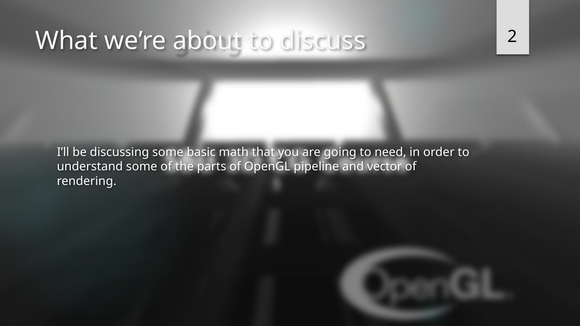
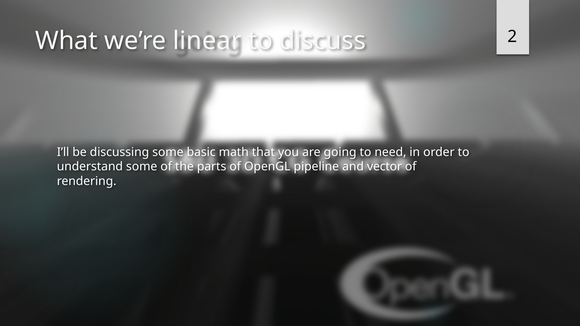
about: about -> linear (207, 41)
